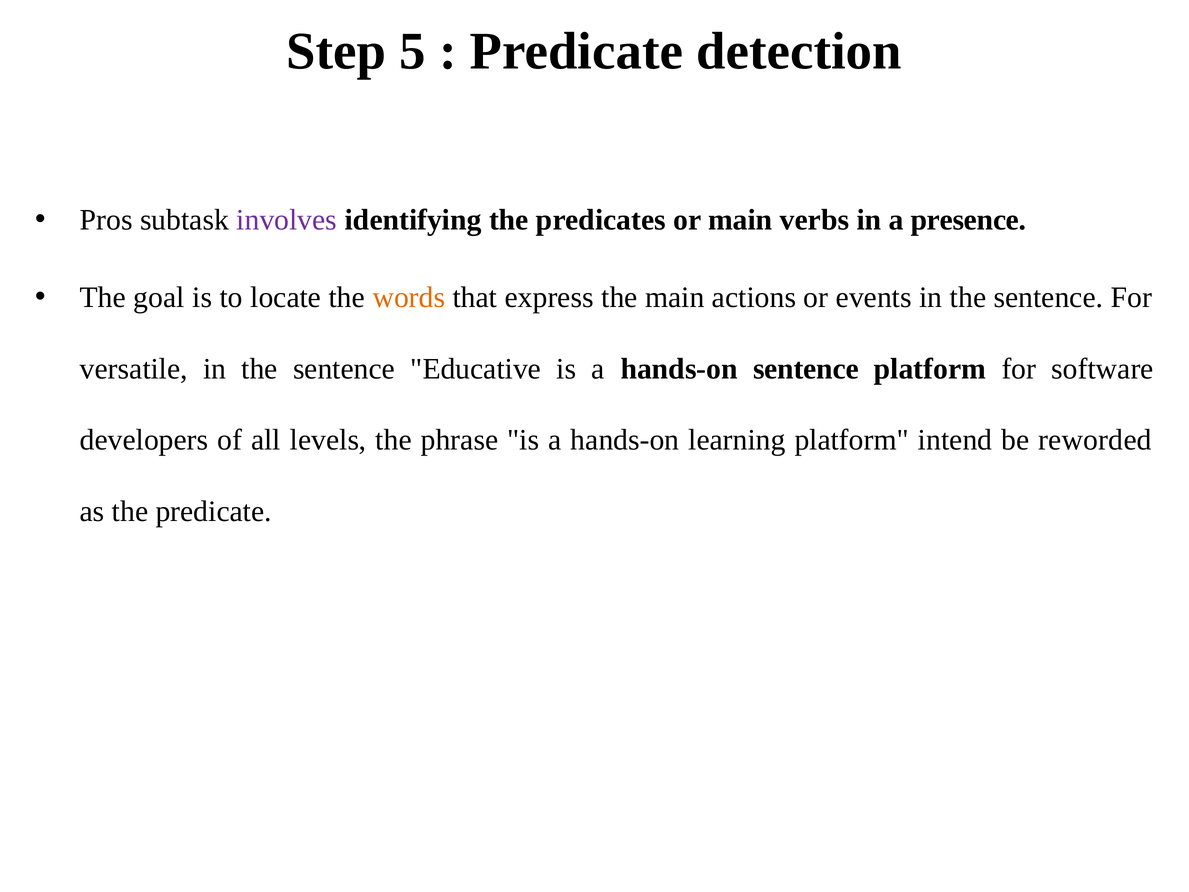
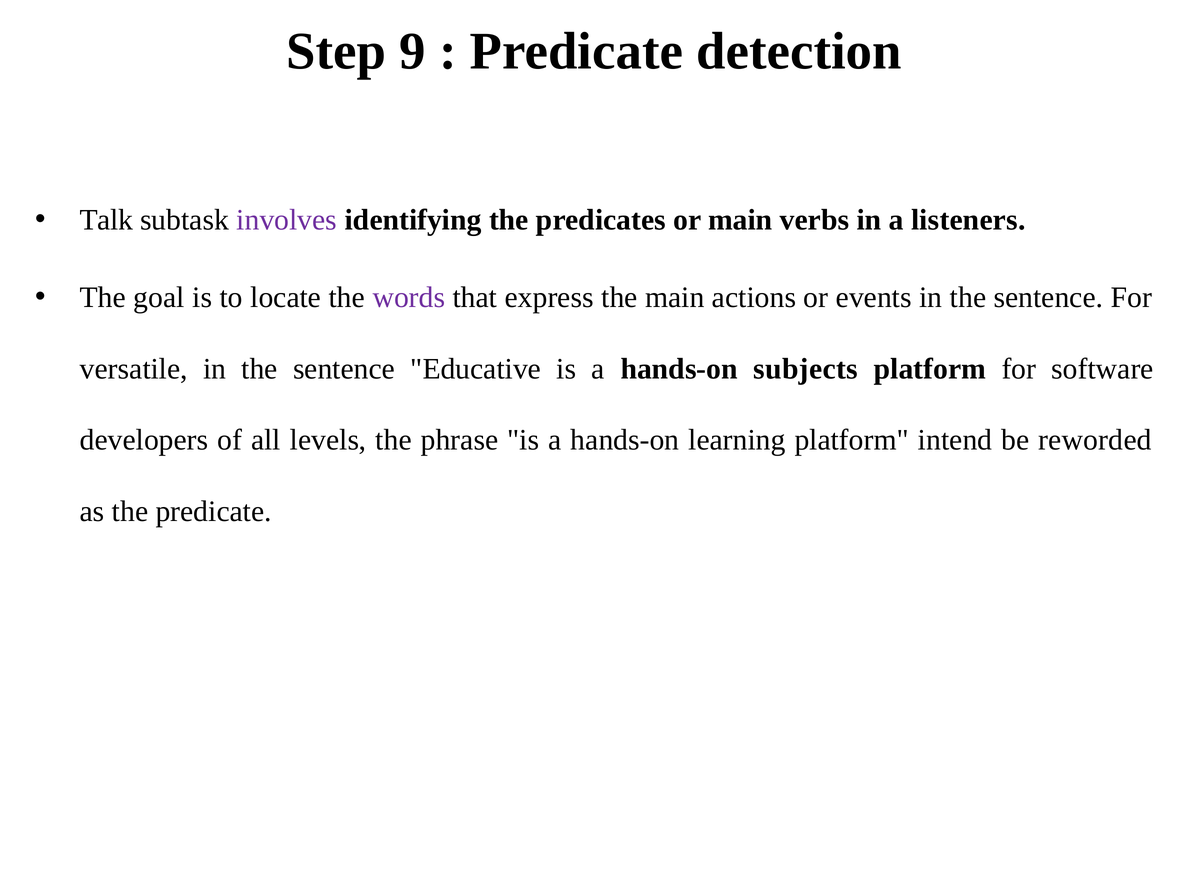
5: 5 -> 9 (413, 51)
Pros: Pros -> Talk (106, 220)
presence: presence -> listeners (968, 220)
words colour: orange -> purple (409, 297)
hands-on sentence: sentence -> subjects (806, 369)
